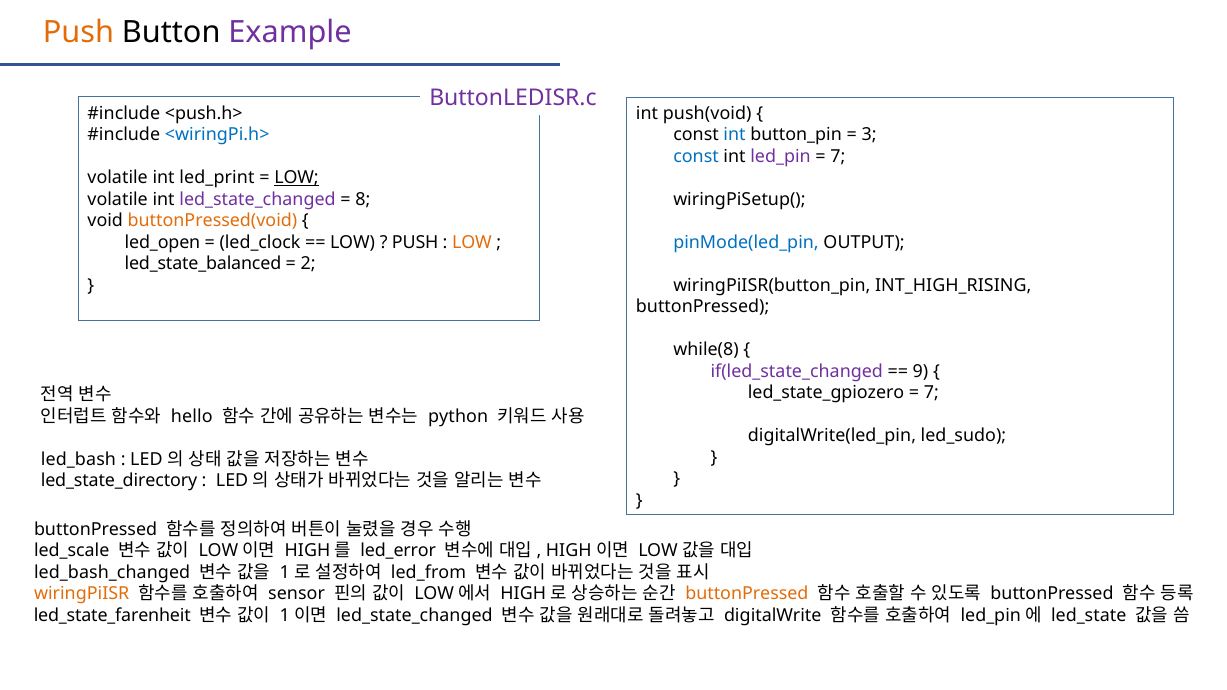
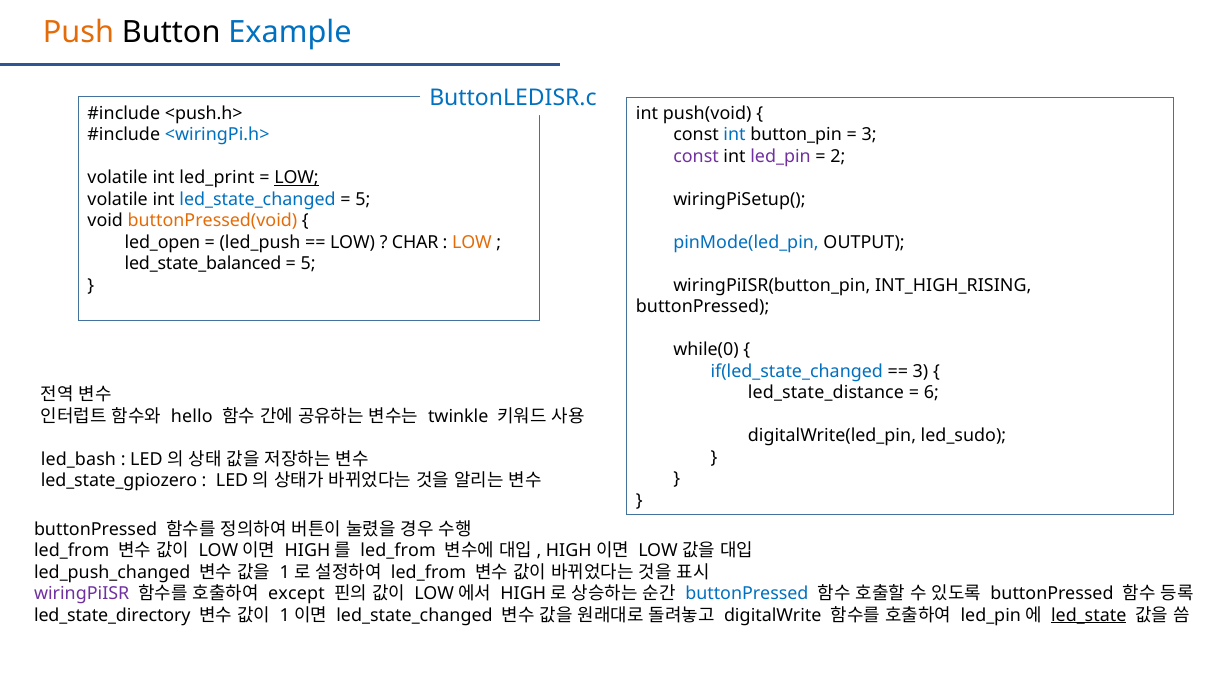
Example colour: purple -> blue (290, 33)
ButtonLEDISR.c colour: purple -> blue (513, 98)
const colour: blue -> purple (696, 157)
7: 7 -> 2 (838, 157)
led_state_changed colour: purple -> blue (258, 199)
8: 8 -> 5 (363, 199)
led_clock: led_clock -> led_push (260, 242)
PUSH: PUSH -> CHAR (415, 242)
2: 2 -> 5 (308, 264)
while(8: while(8 -> while(0 (706, 350)
if(led_state_changed colour: purple -> blue (797, 371)
9: 9 -> 3 (921, 371)
led_state_gpiozero: led_state_gpiozero -> led_state_distance (826, 393)
7: 7 -> 6 (931, 393)
python: python -> twinkle (458, 417)
led_state_directory: led_state_directory -> led_state_gpiozero (119, 481)
led_scale: led_scale -> led_from (72, 551)
led_error: led_error -> led_from (398, 551)
led_bash_changed: led_bash_changed -> led_push_changed (112, 572)
wiringPiISR colour: orange -> purple (82, 594)
sensor: sensor -> except (297, 594)
buttonPressed colour: orange -> blue (747, 594)
led_state_farenheit: led_state_farenheit -> led_state_directory (112, 615)
led_state underline: none -> present (1089, 615)
